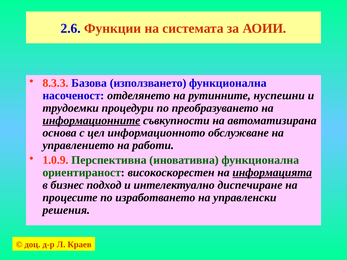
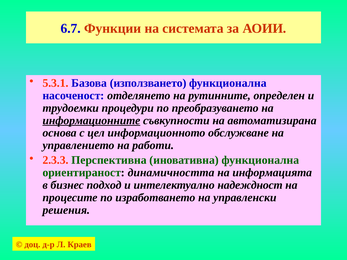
2.6: 2.6 -> 6.7 (71, 28)
8.3.3: 8.3.3 -> 5.3.1 (56, 83)
нуспешни: нуспешни -> определен (279, 96)
1.0.9: 1.0.9 -> 2.3.3 (56, 160)
високоскорестен: високоскорестен -> динамичността (171, 173)
информацията underline: present -> none (272, 173)
диспечиране: диспечиране -> надеждност (250, 185)
